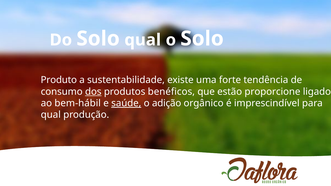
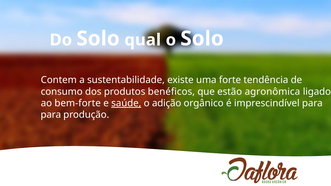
Produto: Produto -> Contem (59, 80)
dos underline: present -> none (93, 92)
proporcione: proporcione -> agronômica (272, 92)
bem-hábil: bem-hábil -> bem-forte (78, 103)
qual: qual -> para (51, 115)
